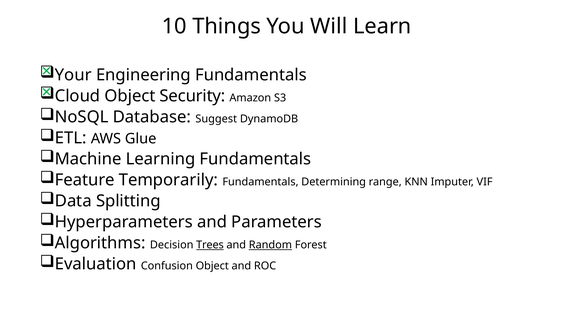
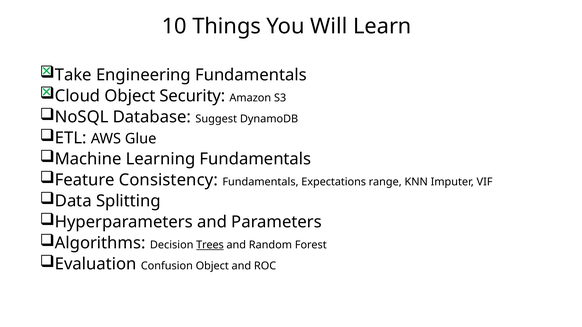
Your: Your -> Take (73, 75)
Temporarily: Temporarily -> Consistency (168, 180)
Determining: Determining -> Expectations (334, 182)
Random underline: present -> none (270, 245)
